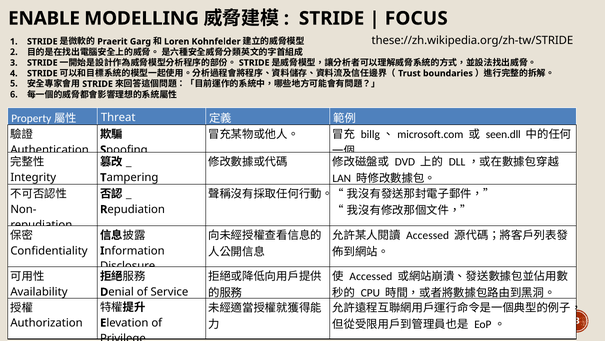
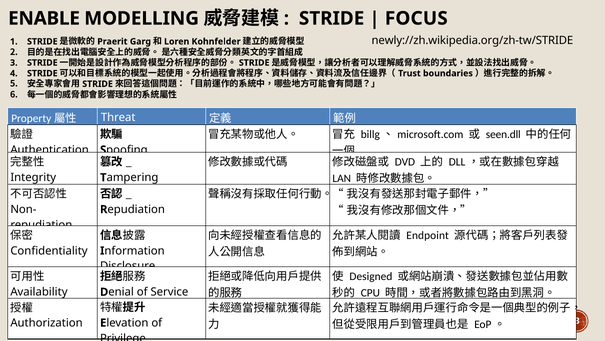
these://zh.wikipedia.org/zh-tw/STRIDE: these://zh.wikipedia.org/zh-tw/STRIDE -> newly://zh.wikipedia.org/zh-tw/STRIDE (472, 40)
Accessed: Accessed -> Endpoint (428, 235)
Accessed: Accessed -> Designed (371, 276)
